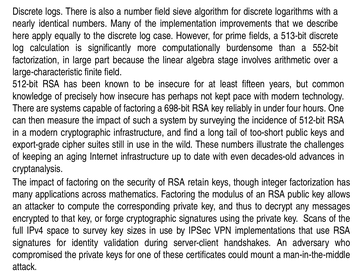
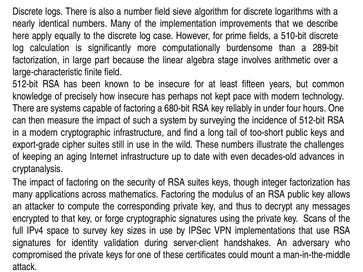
513-bit: 513-bit -> 510-bit (294, 36)
552-bit: 552-bit -> 289-bit (325, 48)
698-bit: 698-bit -> 680-bit (177, 108)
RSA retain: retain -> suites (198, 182)
